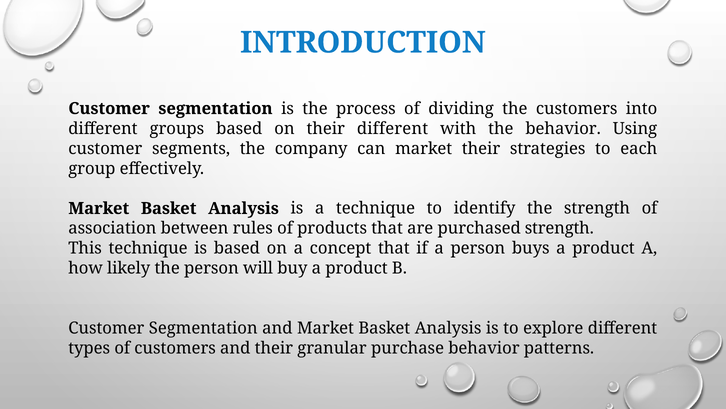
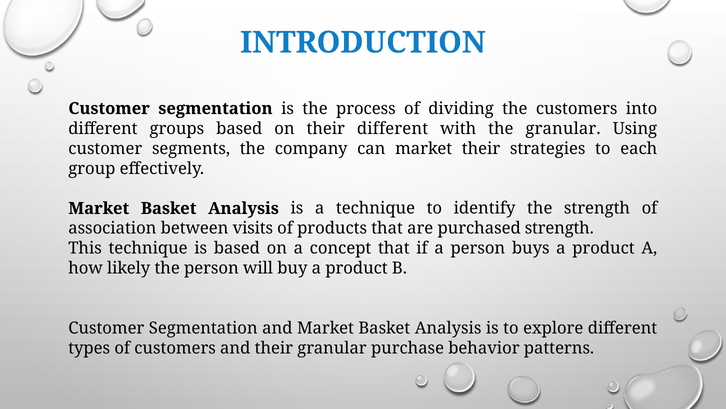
the behavior: behavior -> granular (563, 128)
rules: rules -> visits (253, 228)
